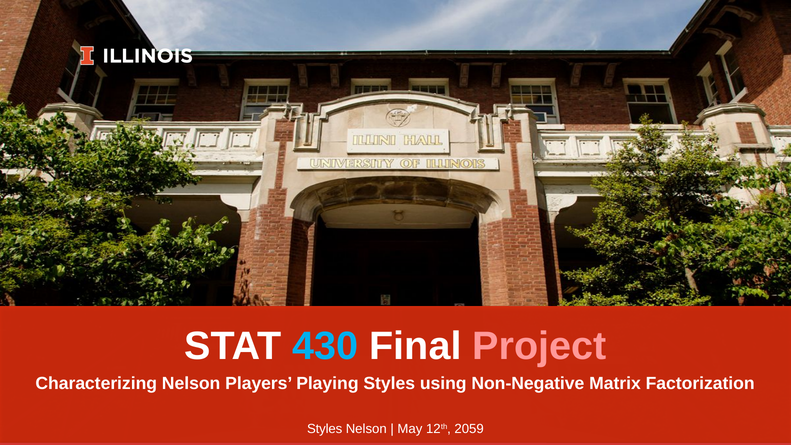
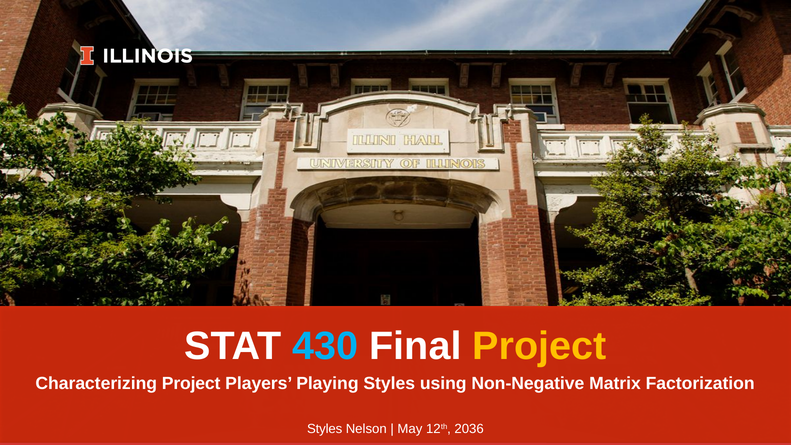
Project colour: pink -> yellow (539, 346)
Characterizing Nelson: Nelson -> Project (191, 384)
2059: 2059 -> 2036 (469, 429)
